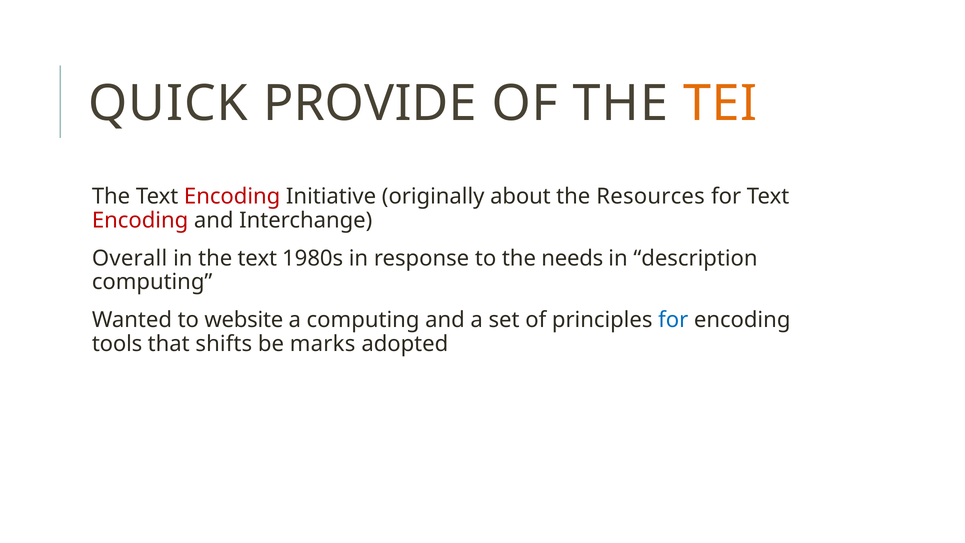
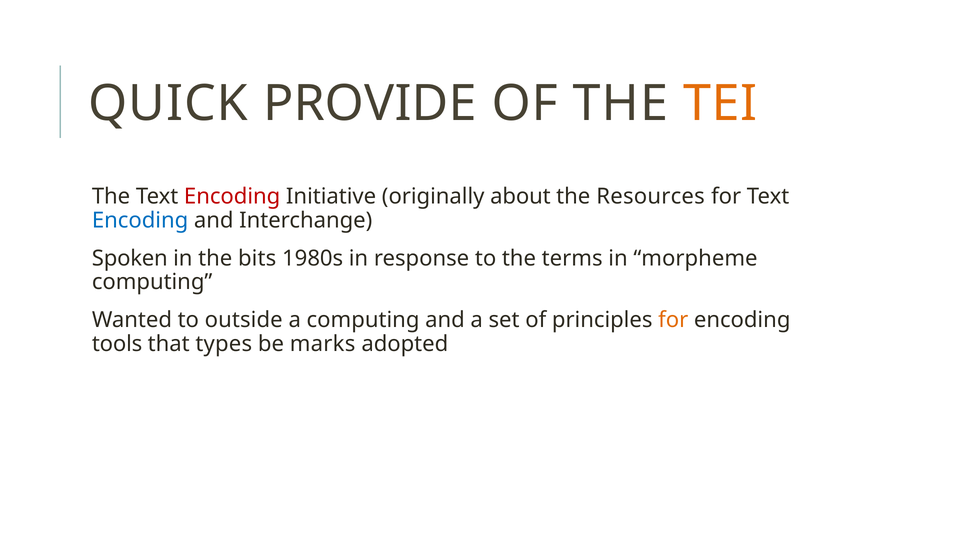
Encoding colour: red -> blue (140, 220)
Overall: Overall -> Spoken (130, 258)
in the text: text -> bits (257, 258)
needs: needs -> terms (572, 258)
description: description -> morpheme (695, 258)
website: website -> outside (244, 320)
for colour: blue -> orange (673, 320)
shifts: shifts -> types (224, 344)
